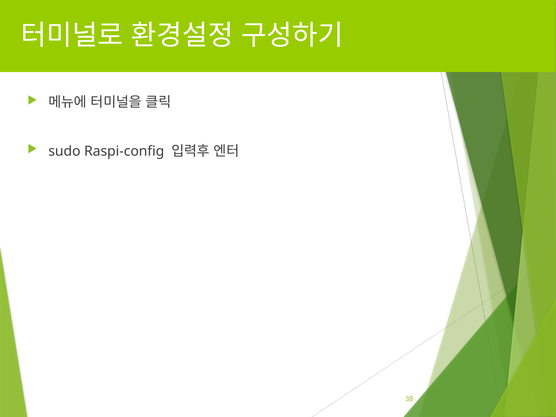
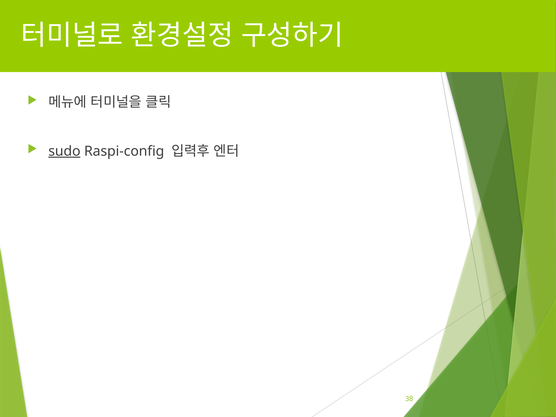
sudo underline: none -> present (64, 151)
